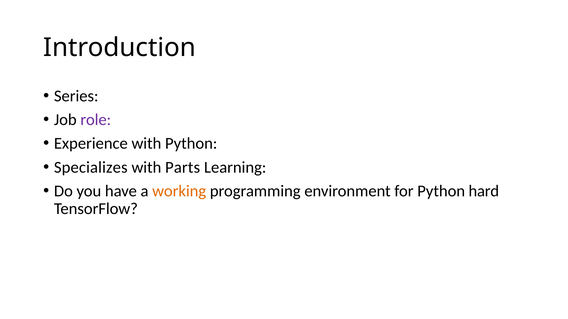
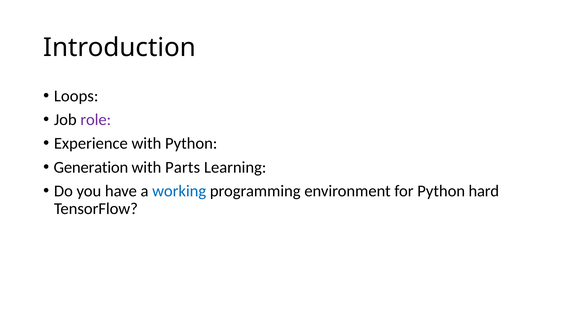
Series: Series -> Loops (76, 96)
Specializes: Specializes -> Generation (91, 167)
working colour: orange -> blue (179, 191)
